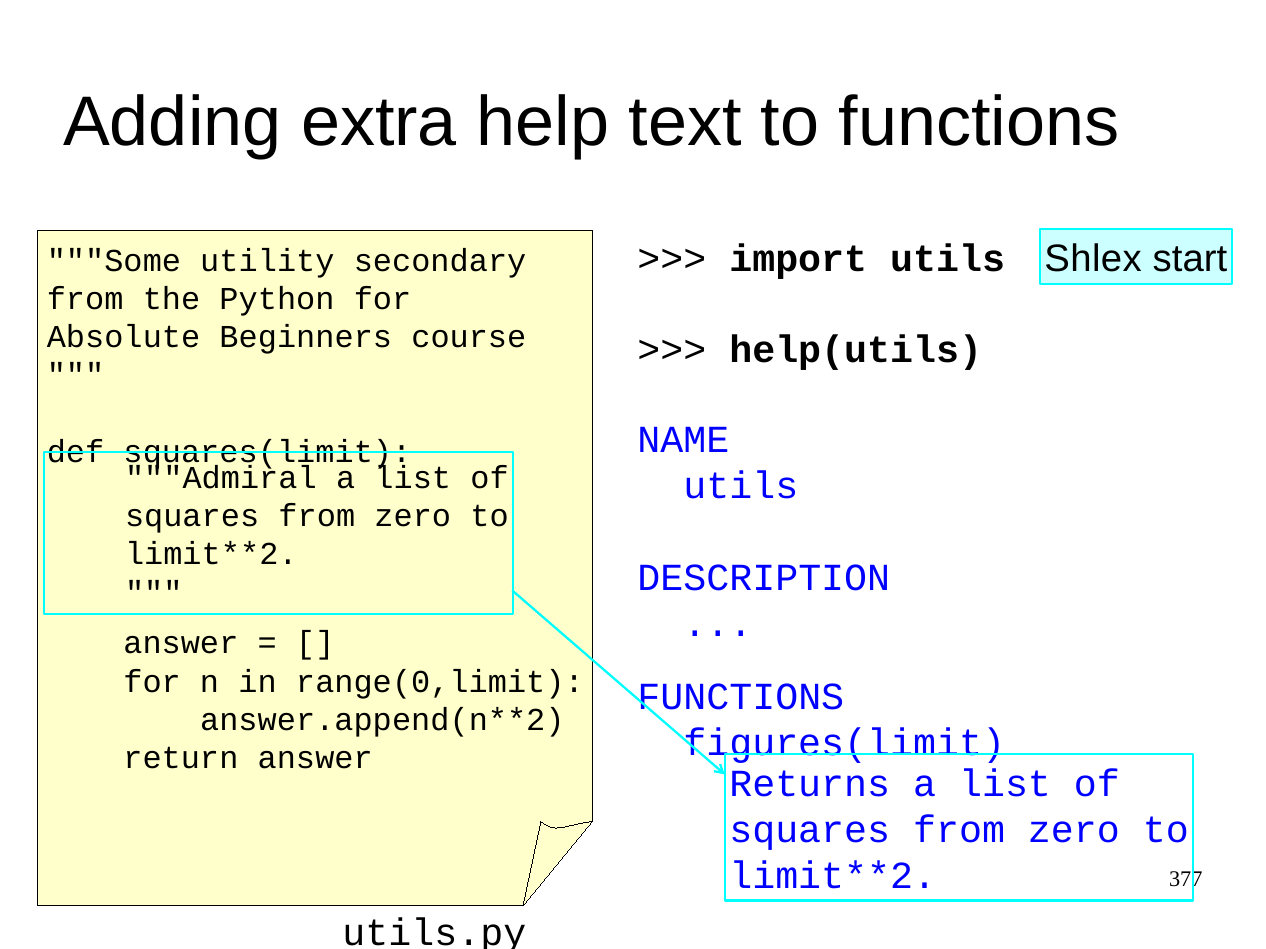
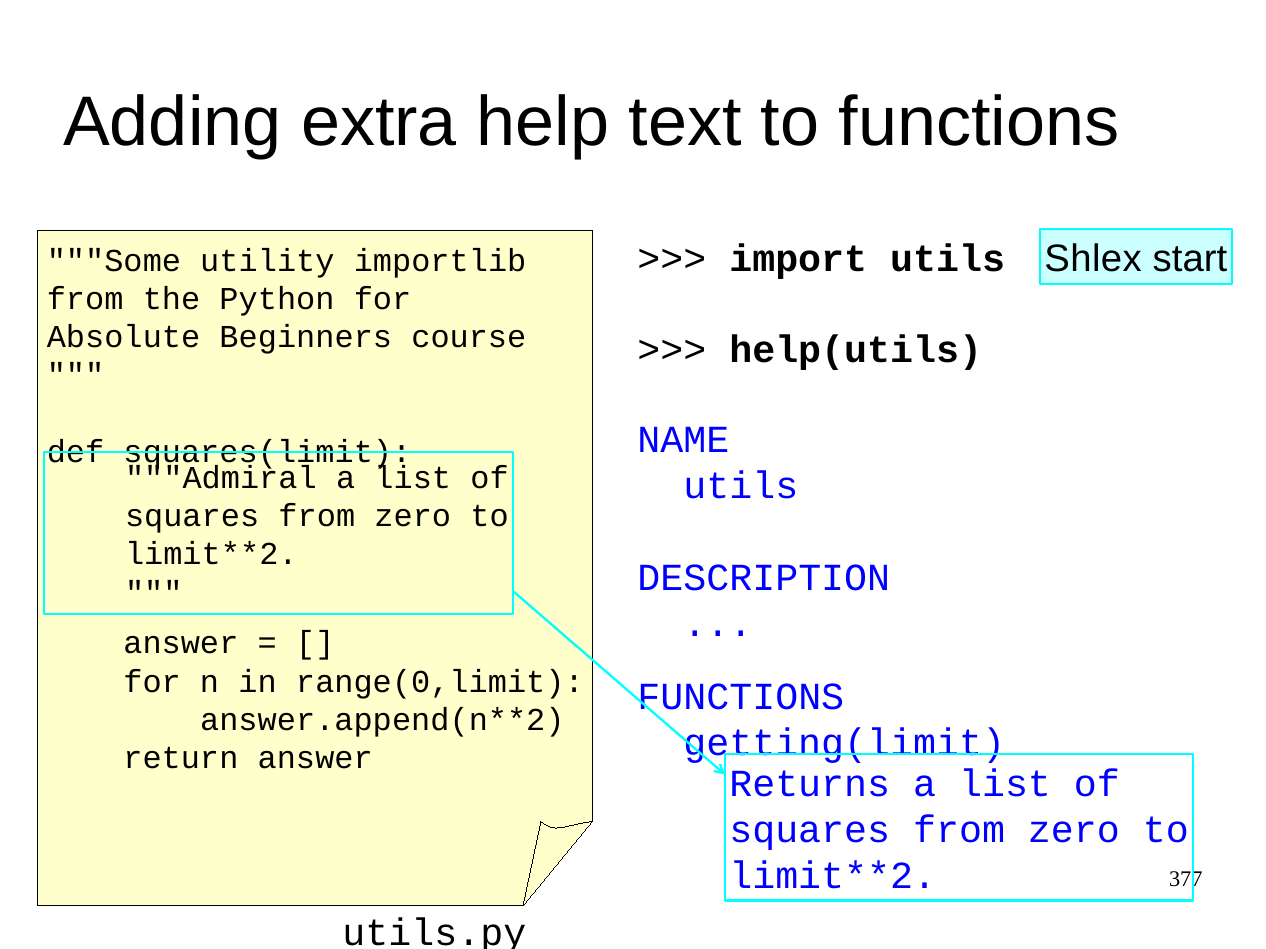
secondary: secondary -> importlib (440, 261)
figures(limit: figures(limit -> getting(limit (844, 743)
